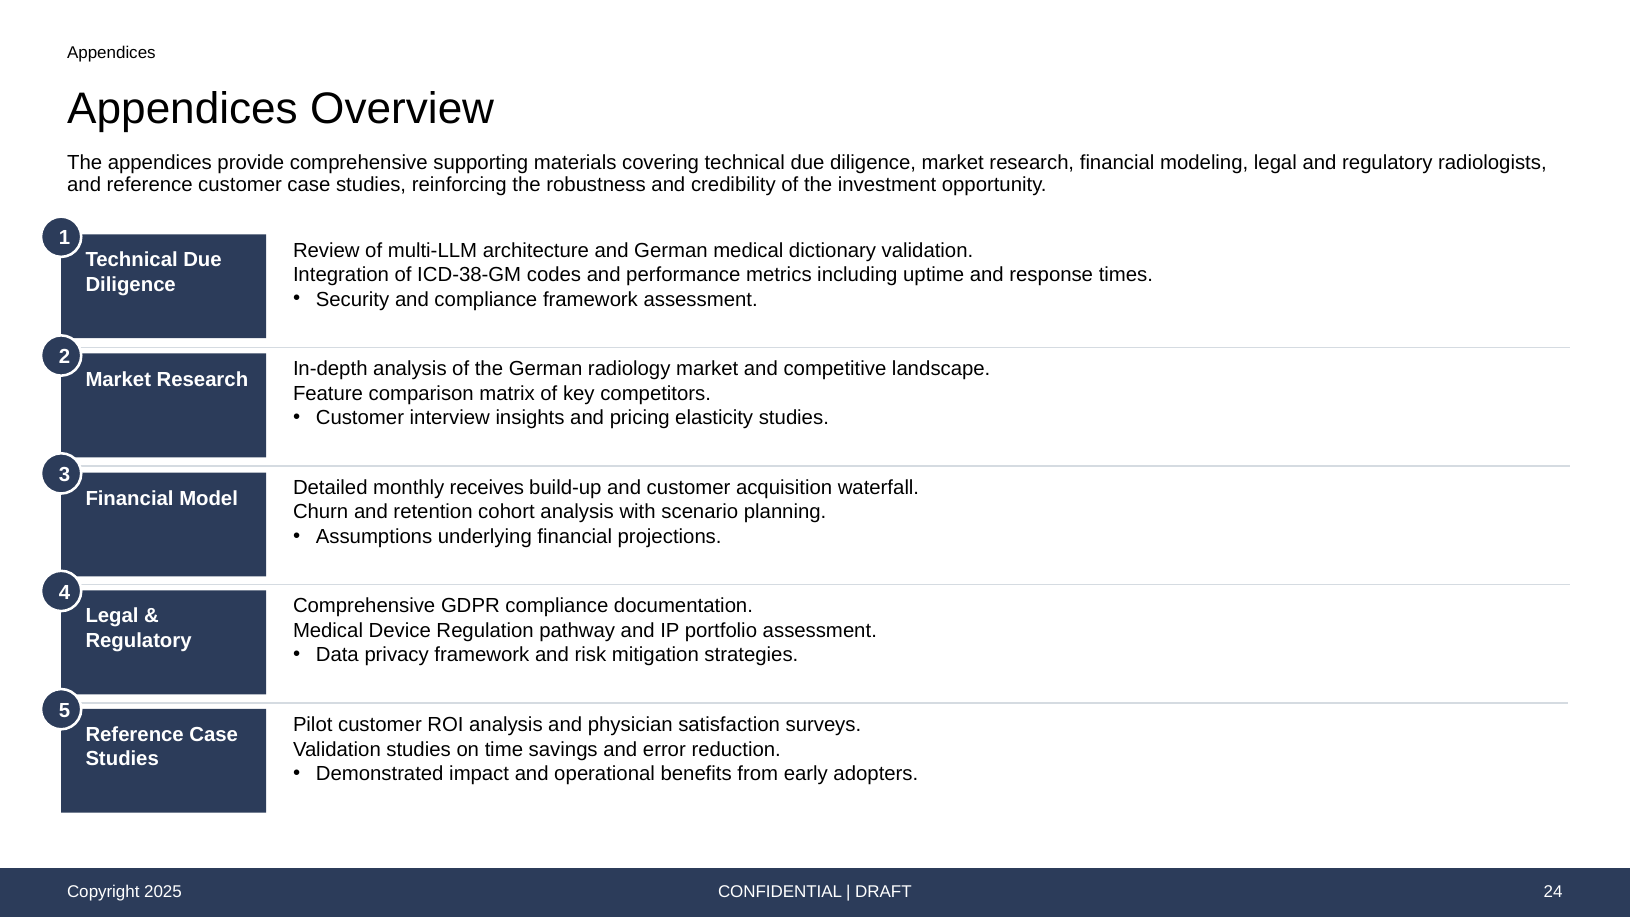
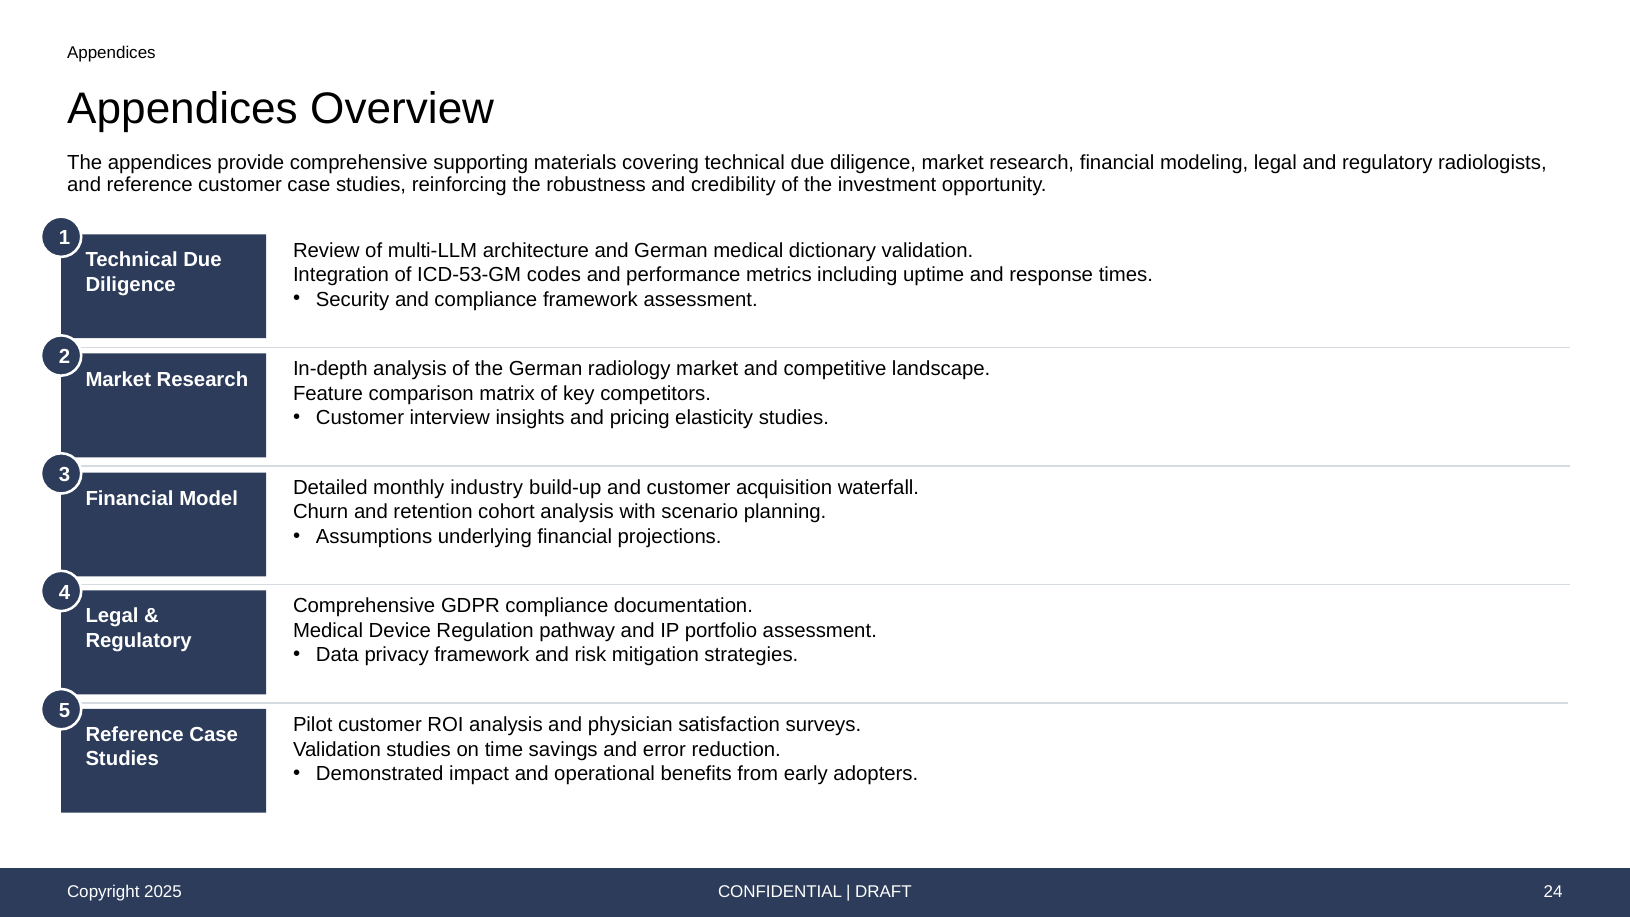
ICD-38-GM: ICD-38-GM -> ICD-53-GM (469, 275)
receives: receives -> industry (487, 488)
